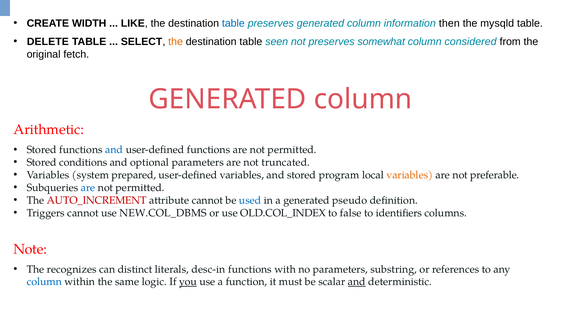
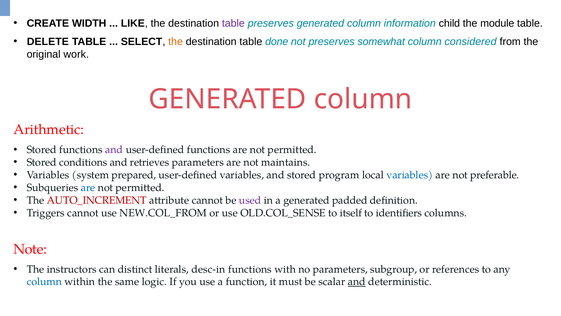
table colour: blue -> purple (233, 23)
then: then -> child (449, 23)
mysqld: mysqld -> module (497, 23)
seen: seen -> done (277, 42)
fetch: fetch -> work (76, 54)
and colour: blue -> purple (114, 150)
optional: optional -> retrieves (150, 162)
truncated: truncated -> maintains (286, 162)
variables colour: orange -> blue (410, 175)
used colour: blue -> purple (250, 200)
pseudo: pseudo -> padded (350, 200)
NEW.COL_DBMS: NEW.COL_DBMS -> NEW.COL_FROM (163, 213)
OLD.COL_INDEX: OLD.COL_INDEX -> OLD.COL_SENSE (283, 213)
false: false -> itself (351, 213)
recognizes: recognizes -> instructors (72, 269)
substring: substring -> subgroup (394, 269)
you underline: present -> none (188, 281)
